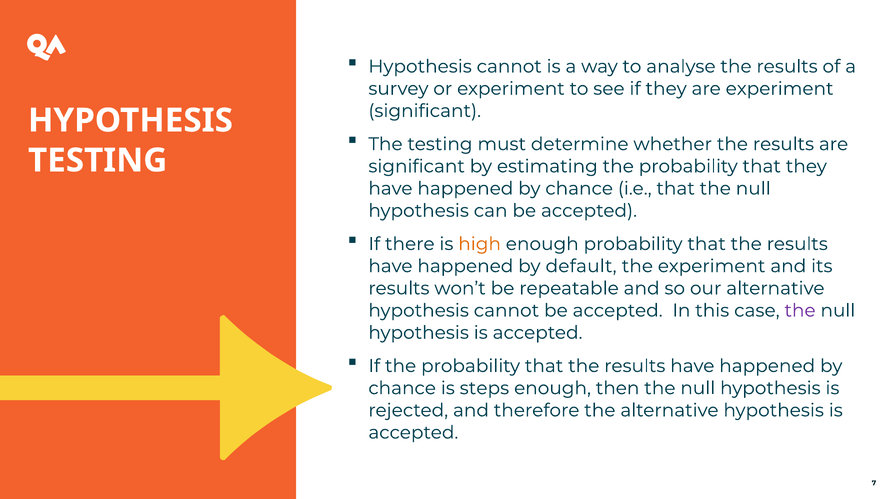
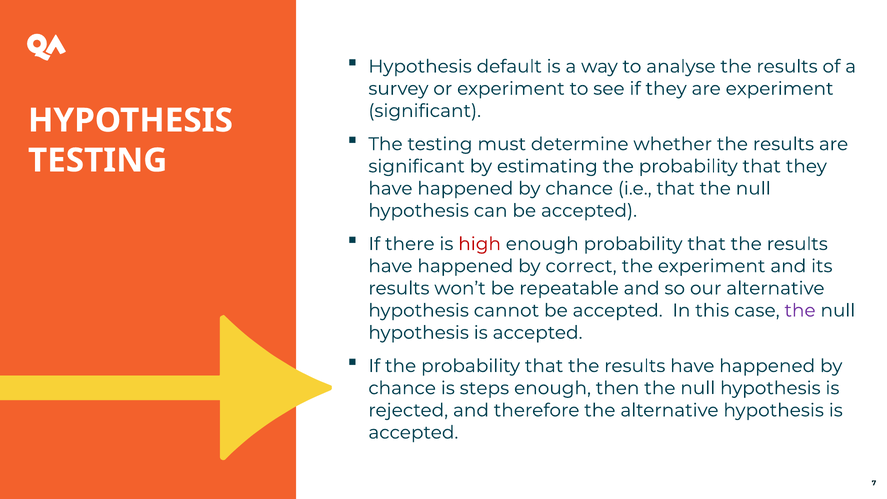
cannot: cannot -> default (509, 66)
high colour: orange -> red (480, 244)
default: default -> correct (581, 266)
